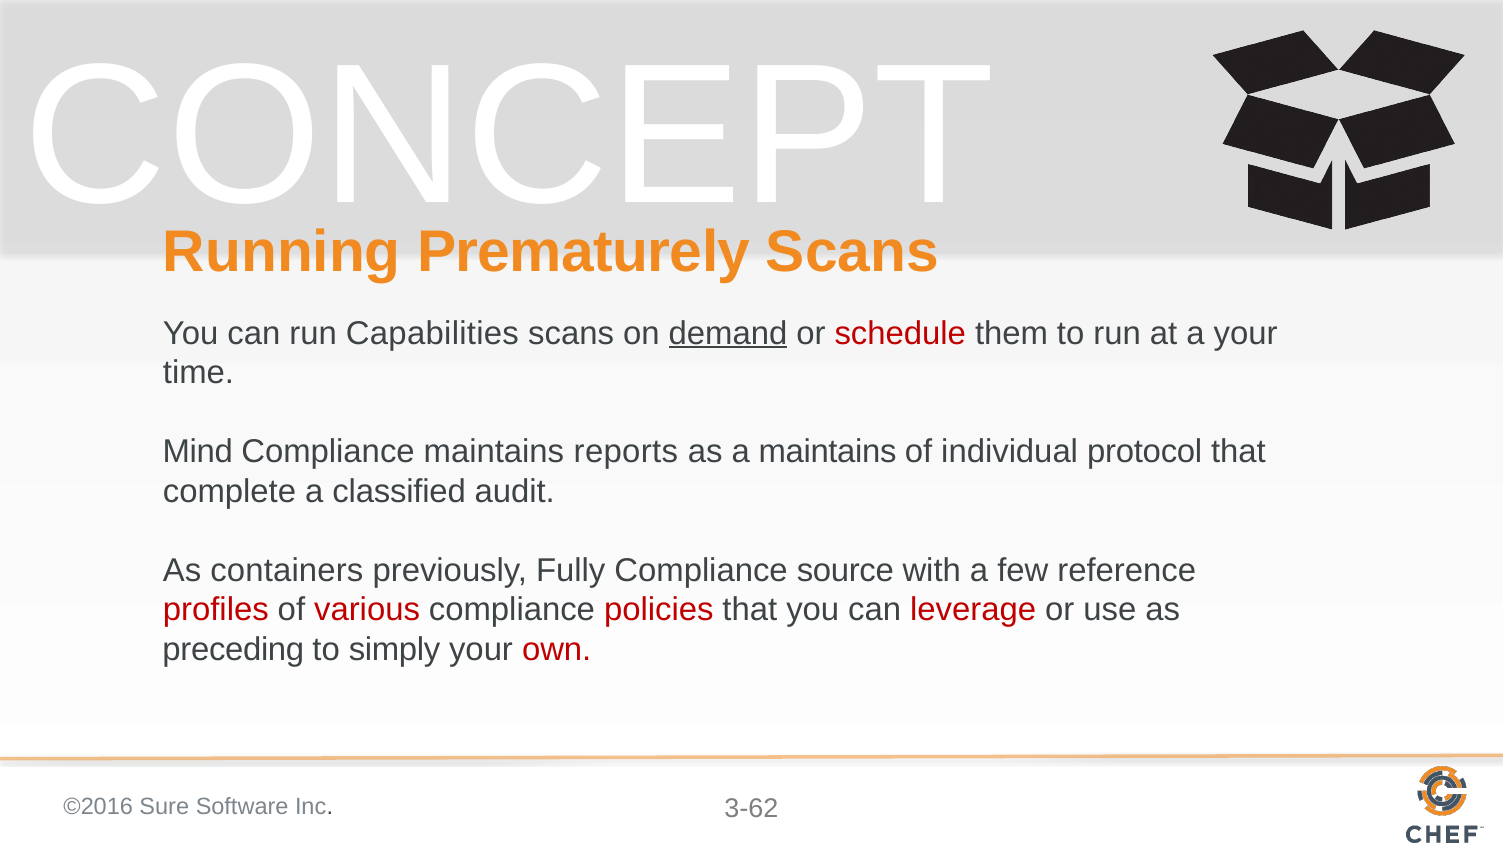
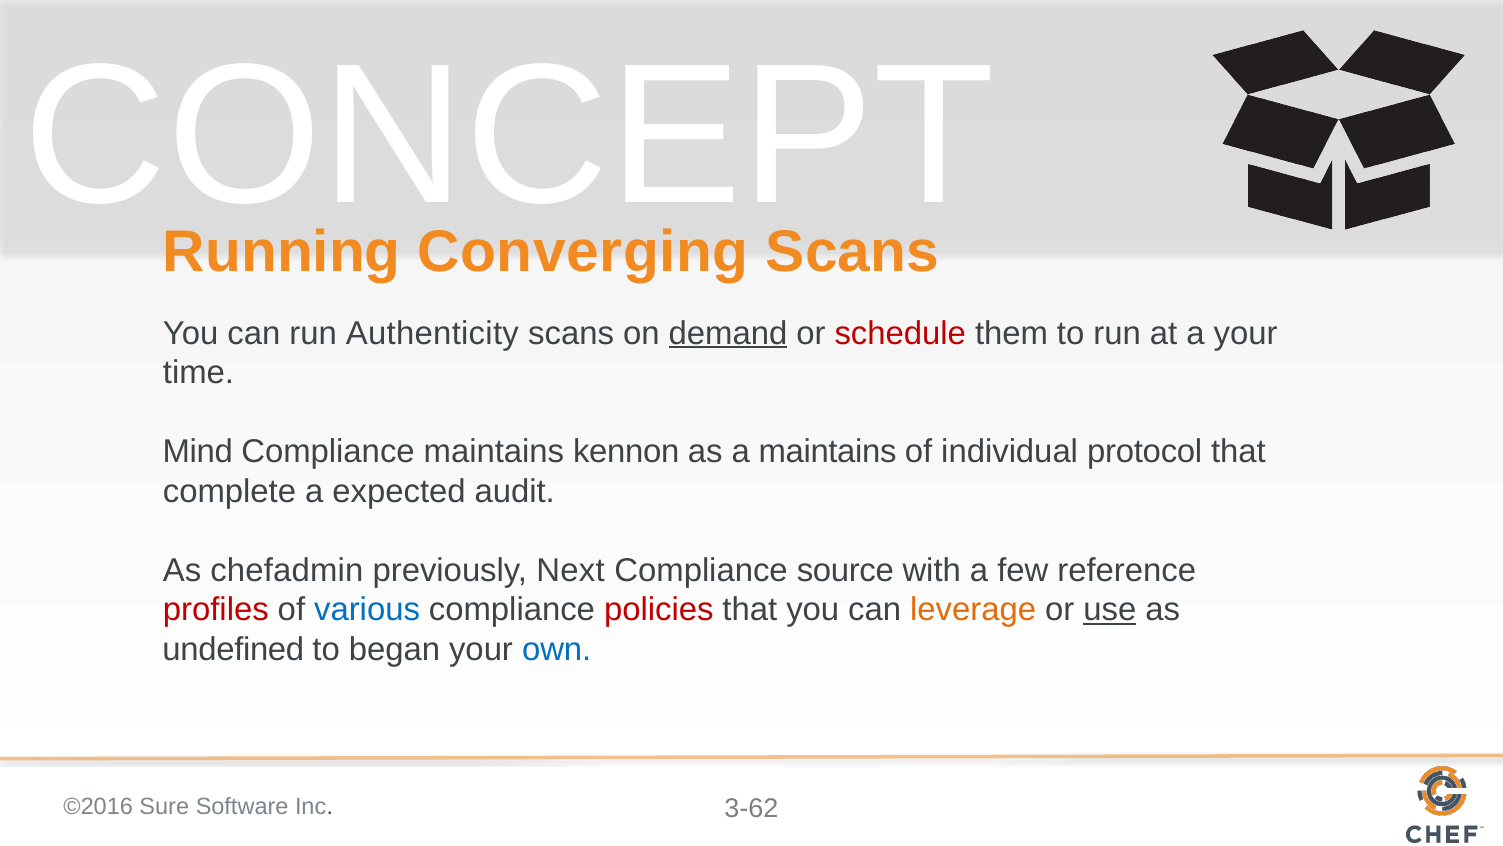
Prematurely: Prematurely -> Converging (583, 252)
Capabilities: Capabilities -> Authenticity (432, 333)
reports: reports -> kennon (626, 451)
classified: classified -> expected (399, 491)
containers: containers -> chefadmin (287, 570)
Fully: Fully -> Next (571, 570)
various colour: red -> blue (367, 609)
leverage colour: red -> orange (973, 609)
use underline: none -> present (1110, 609)
preceding: preceding -> undefined (233, 649)
simply: simply -> began (394, 649)
own colour: red -> blue (557, 649)
